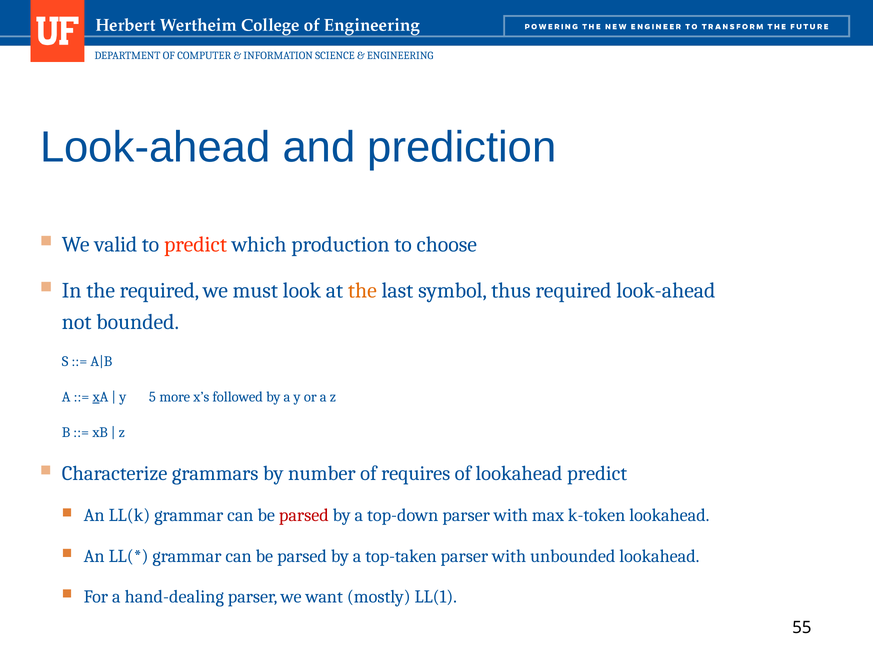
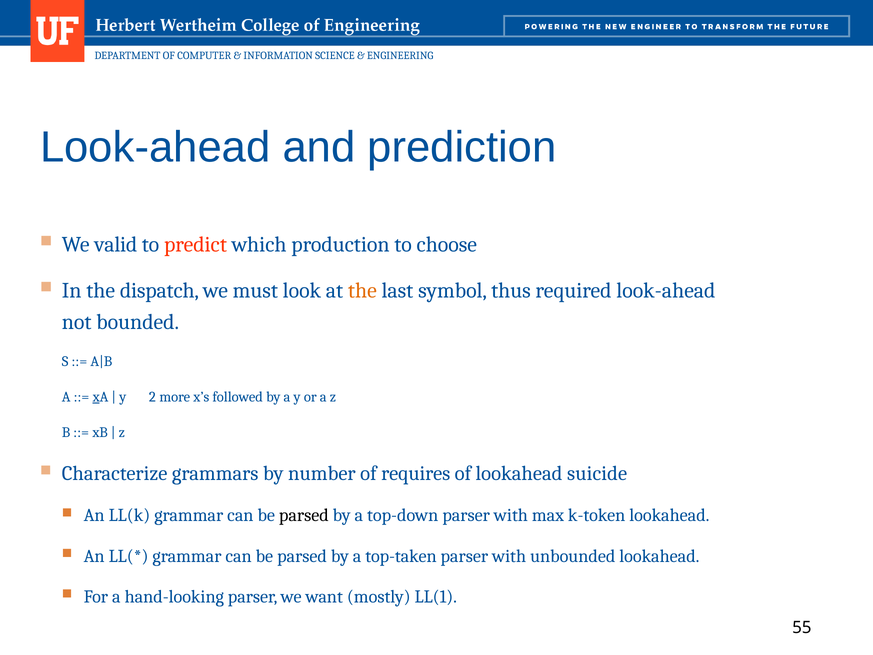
the required: required -> dispatch (159, 291)
5: 5 -> 2 (152, 397)
lookahead predict: predict -> suicide (597, 473)
parsed colour: red -> black (304, 515)
hand-dealing: hand-dealing -> hand-looking (174, 597)
